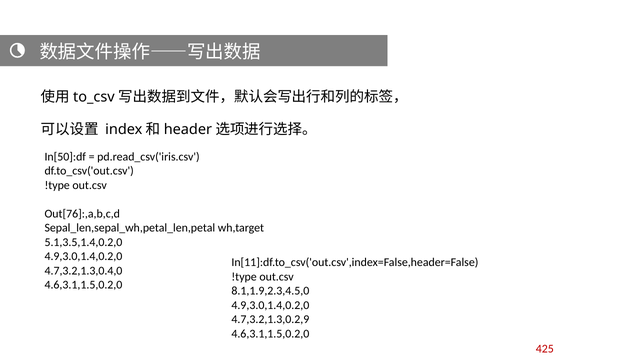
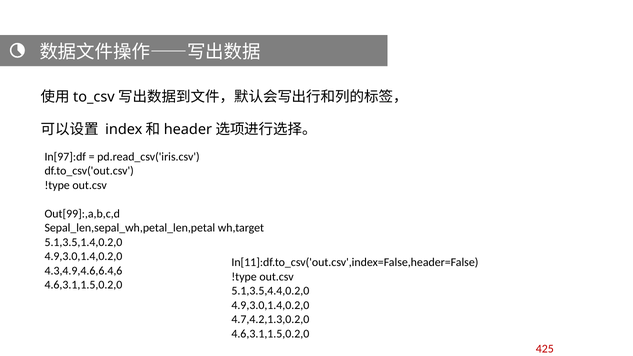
In[50]:df: In[50]:df -> In[97]:df (65, 157)
Out[76]:,a,b,c,d: Out[76]:,a,b,c,d -> Out[99]:,a,b,c,d (82, 214)
4.7,3.2,1.3,0.4,0: 4.7,3.2,1.3,0.4,0 -> 4.3,4.9,4.6,6.4,6 (83, 271)
8.1,1.9,2.3,4.5,0: 8.1,1.9,2.3,4.5,0 -> 5.1,3.5,4.4,0.2,0 (270, 291)
4.7,3.2,1.3,0.2,9: 4.7,3.2,1.3,0.2,9 -> 4.7,4.2,1.3,0.2,0 (270, 319)
